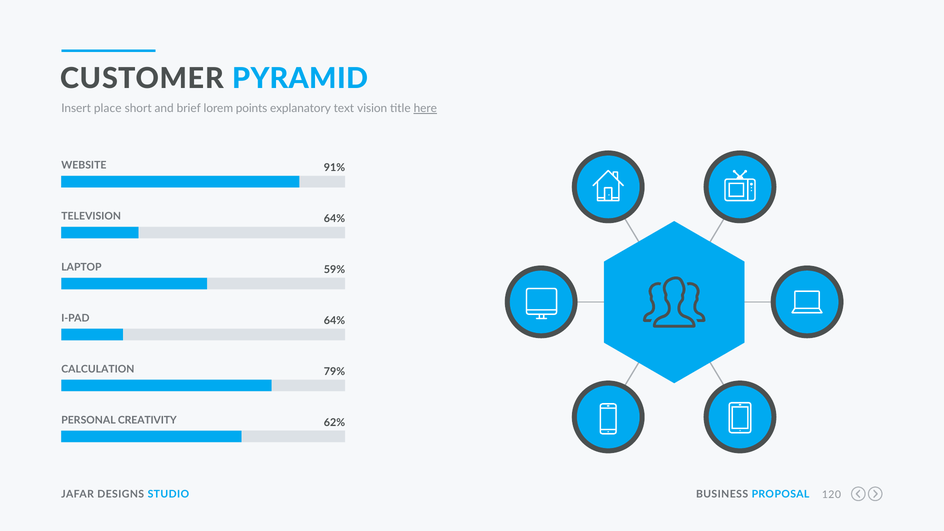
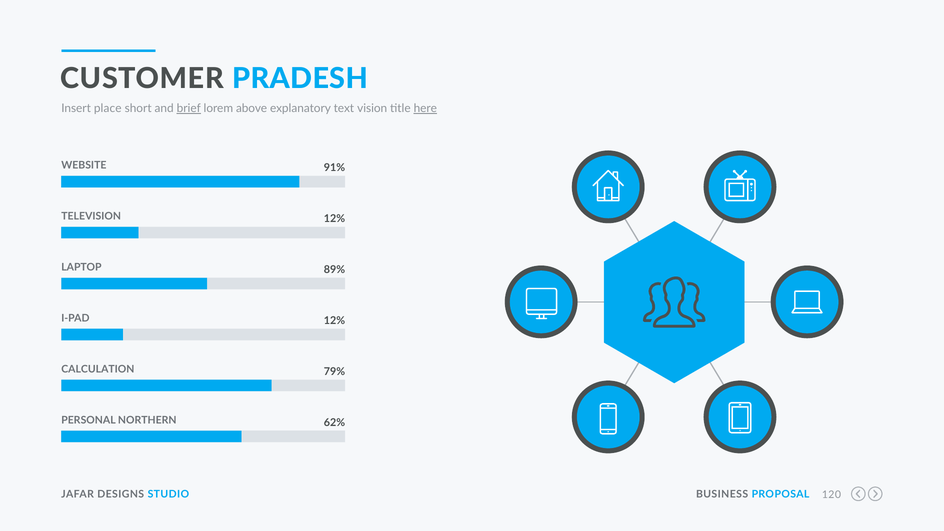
PYRAMID: PYRAMID -> PRADESH (300, 79)
brief underline: none -> present (189, 108)
points: points -> above (252, 108)
64%: 64% -> 12% (334, 219)
59%: 59% -> 89% (334, 270)
64%: 64% -> 12% (334, 321)
CREATIVITY: CREATIVITY -> NORTHERN (147, 420)
